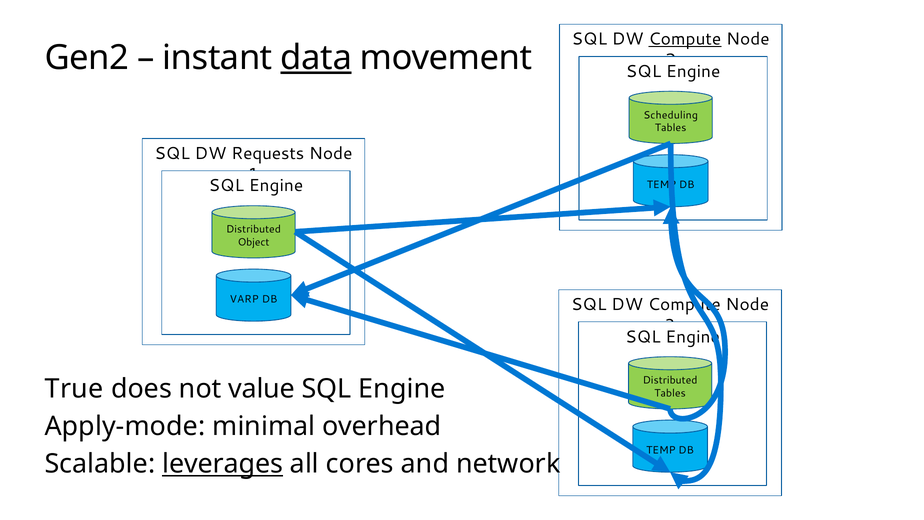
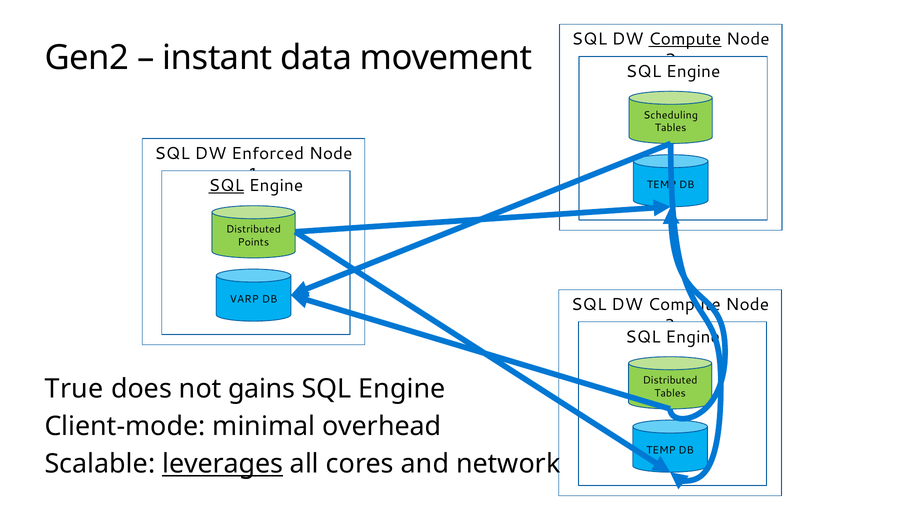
data underline: present -> none (316, 58)
Requests: Requests -> Enforced (268, 153)
SQL underline: none -> present (226, 186)
Object: Object -> Points (253, 242)
value: value -> gains (262, 388)
Apply-mode: Apply-mode -> Client-mode (125, 426)
